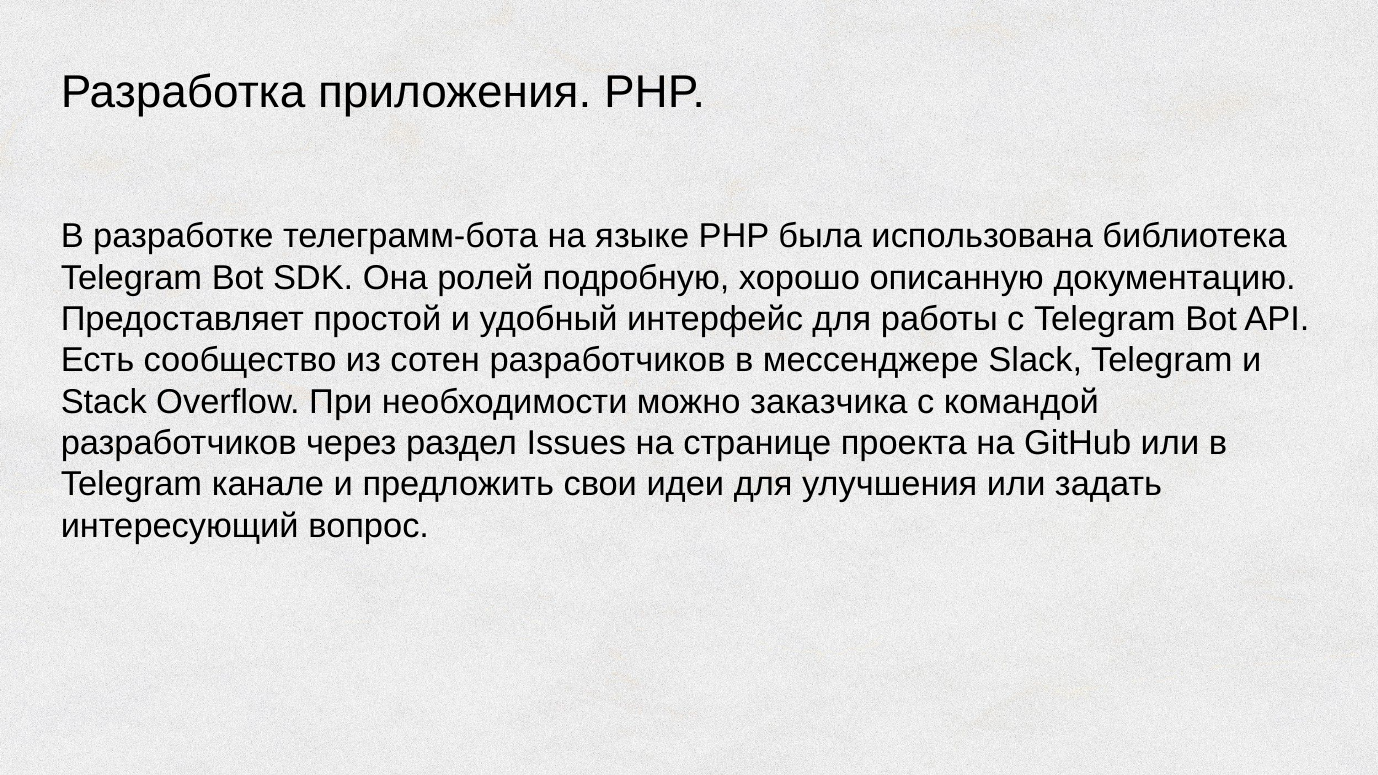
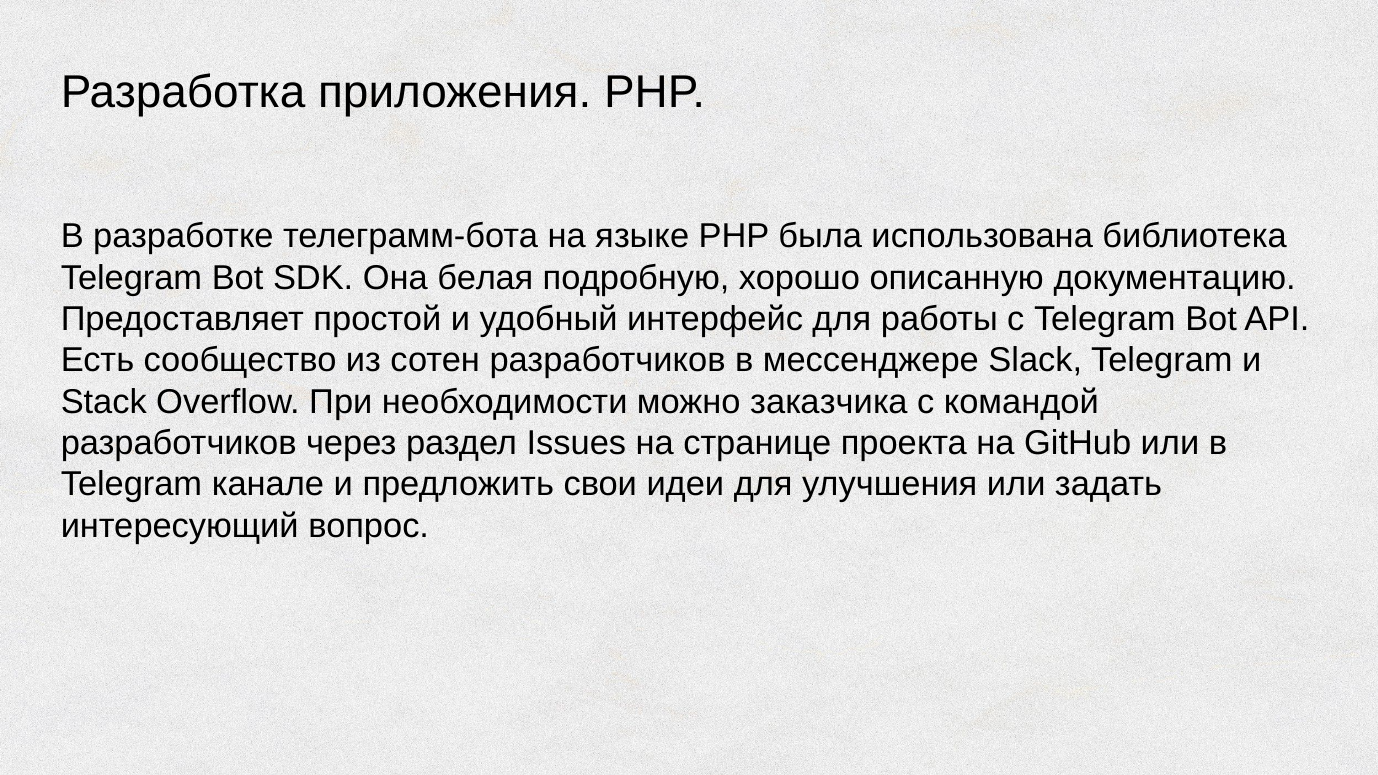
ролей: ролей -> белая (485, 278)
